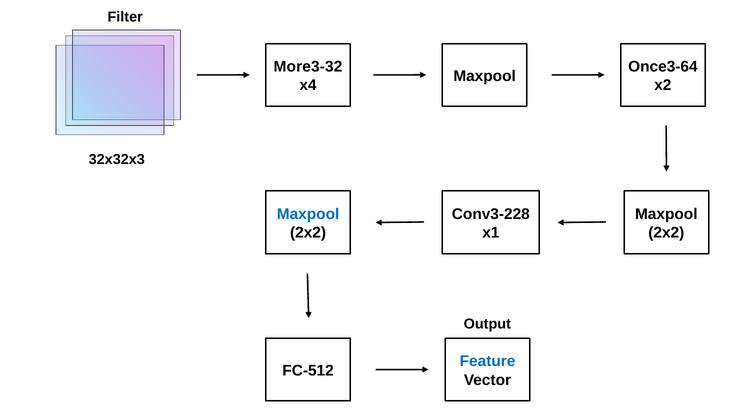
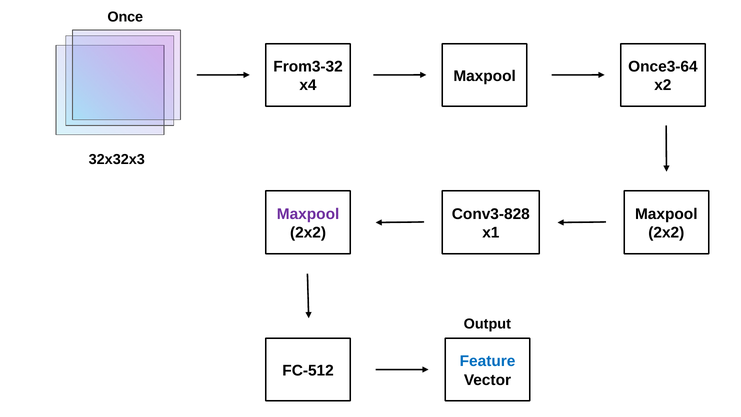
Filter: Filter -> Once (125, 17)
More3-32: More3-32 -> From3-32 (308, 67)
Maxpool colour: blue -> purple (308, 214)
Conv3-228: Conv3-228 -> Conv3-828 (491, 214)
